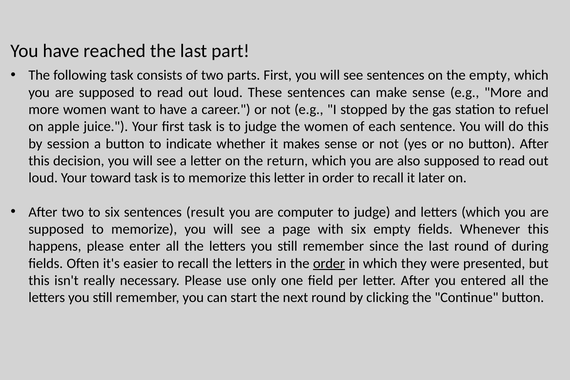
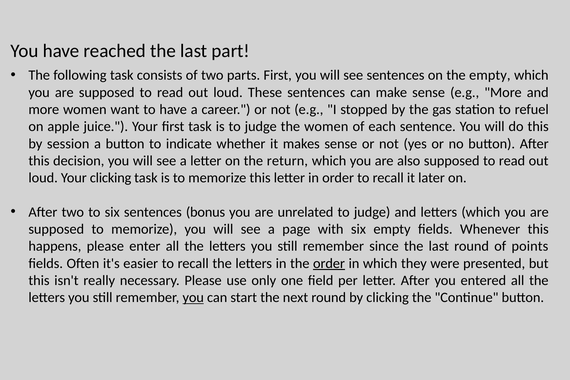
Your toward: toward -> clicking (111, 178)
result: result -> bonus (206, 212)
computer: computer -> unrelated (305, 212)
during: during -> points (530, 246)
you underline: none -> present (193, 298)
